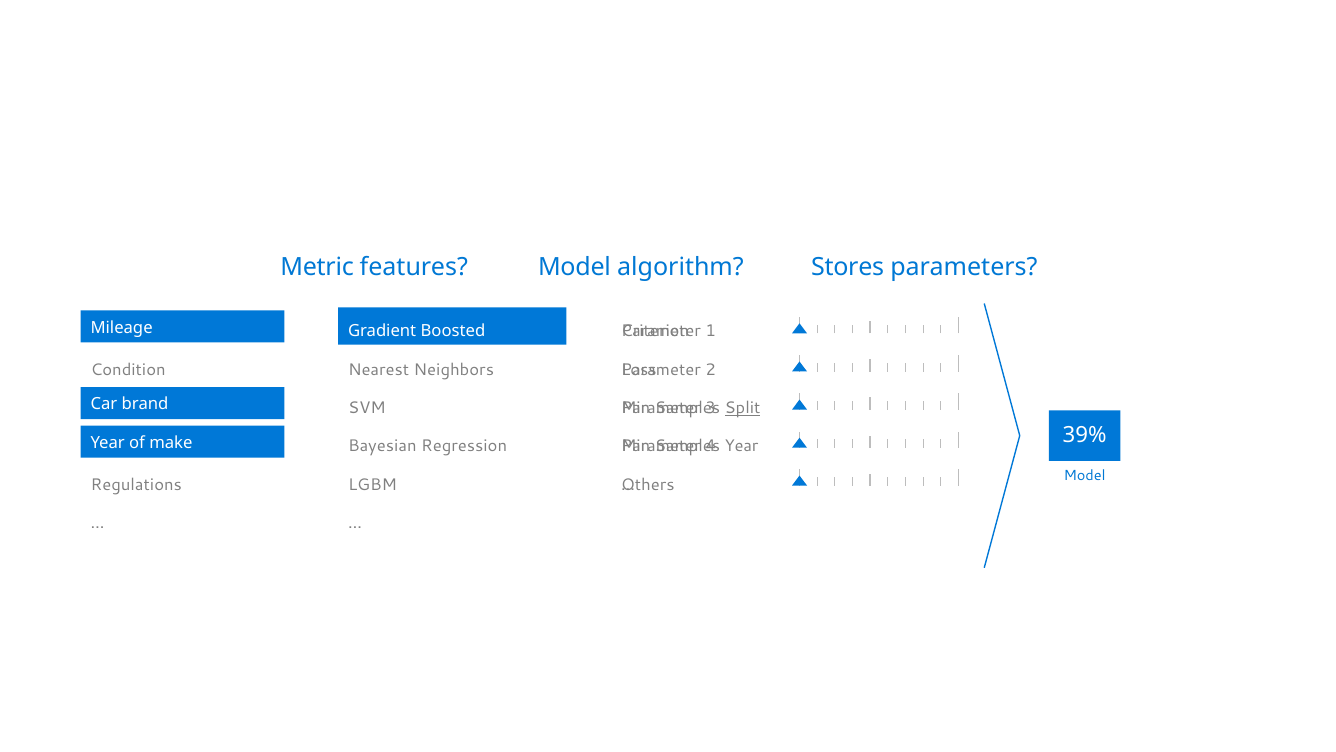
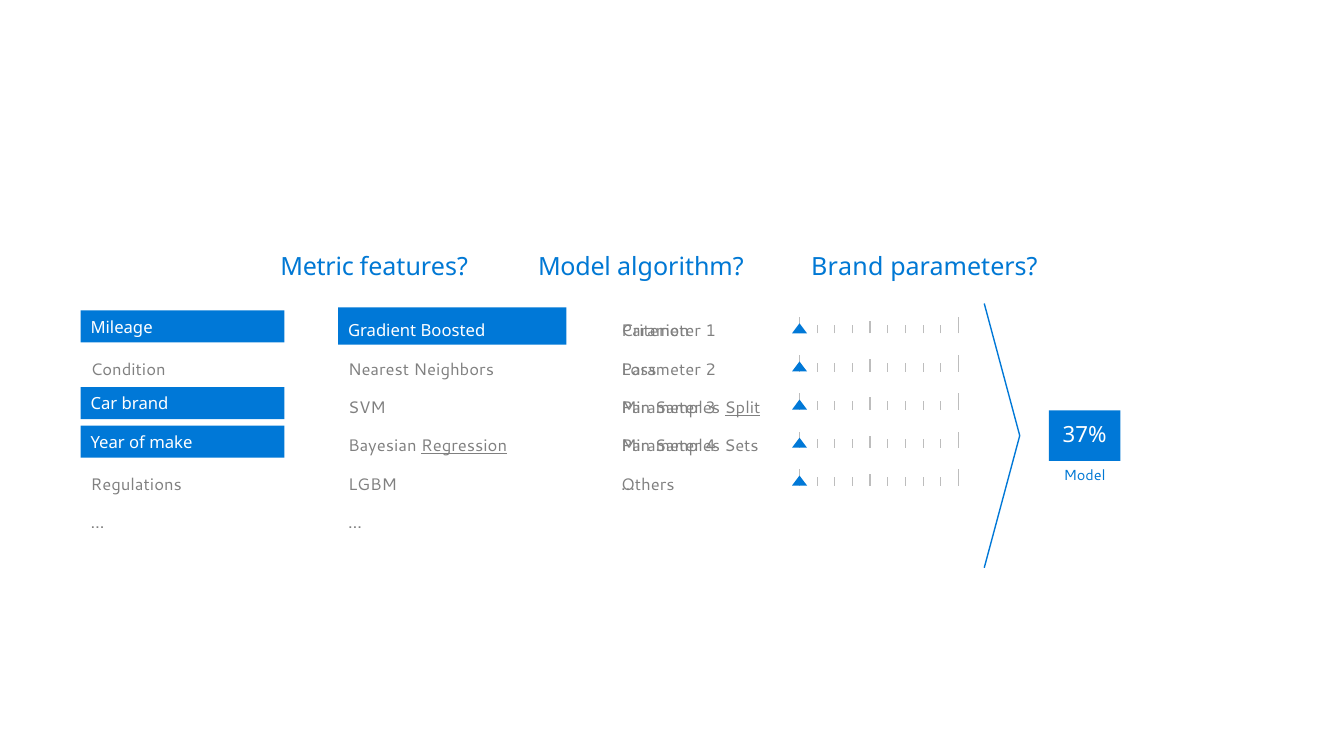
algorithm Stores: Stores -> Brand (847, 267)
39%: 39% -> 37% (1085, 435)
Regression underline: none -> present (464, 446)
Year: Year -> Sets (742, 446)
